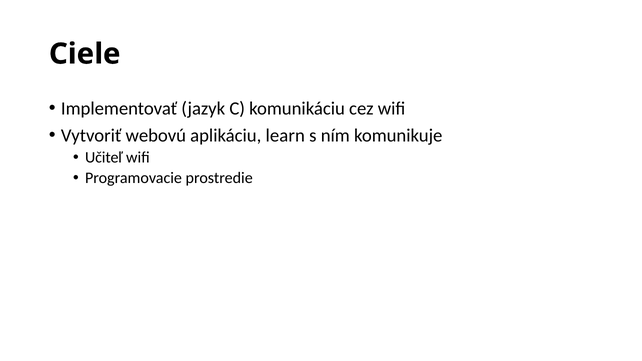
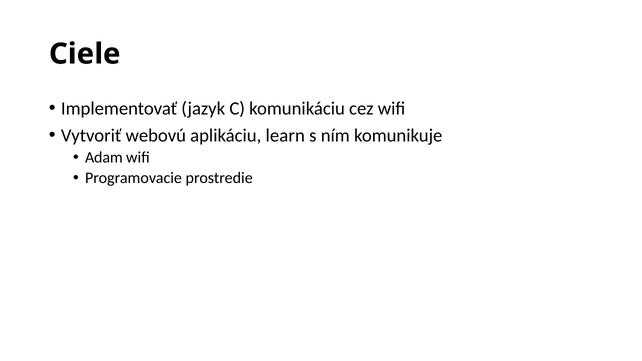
Učiteľ: Učiteľ -> Adam (104, 158)
